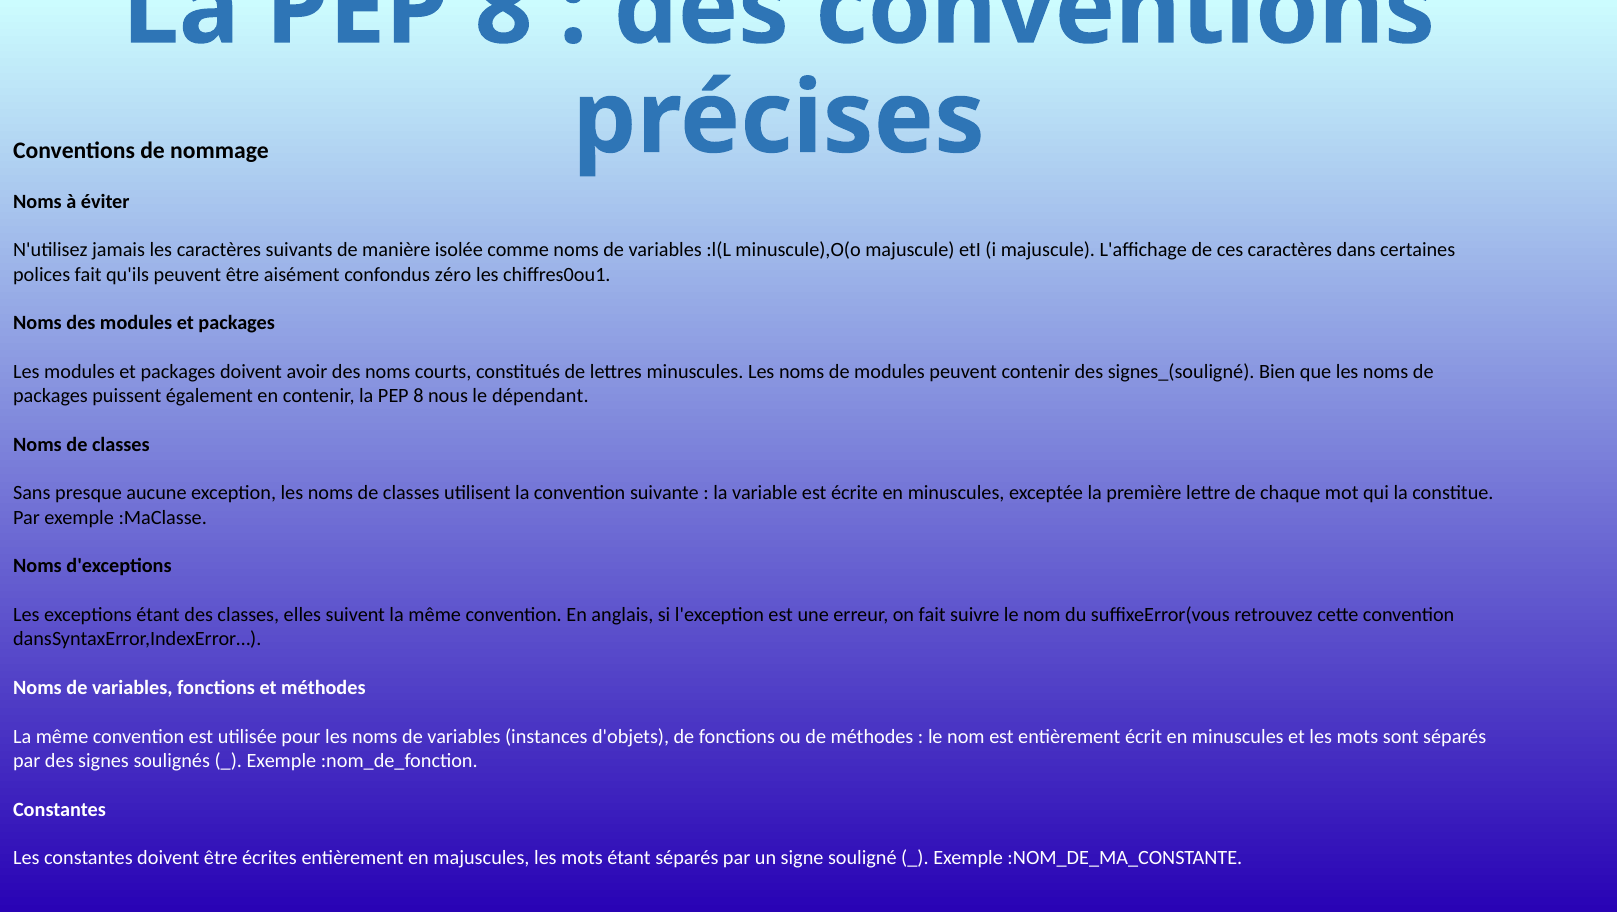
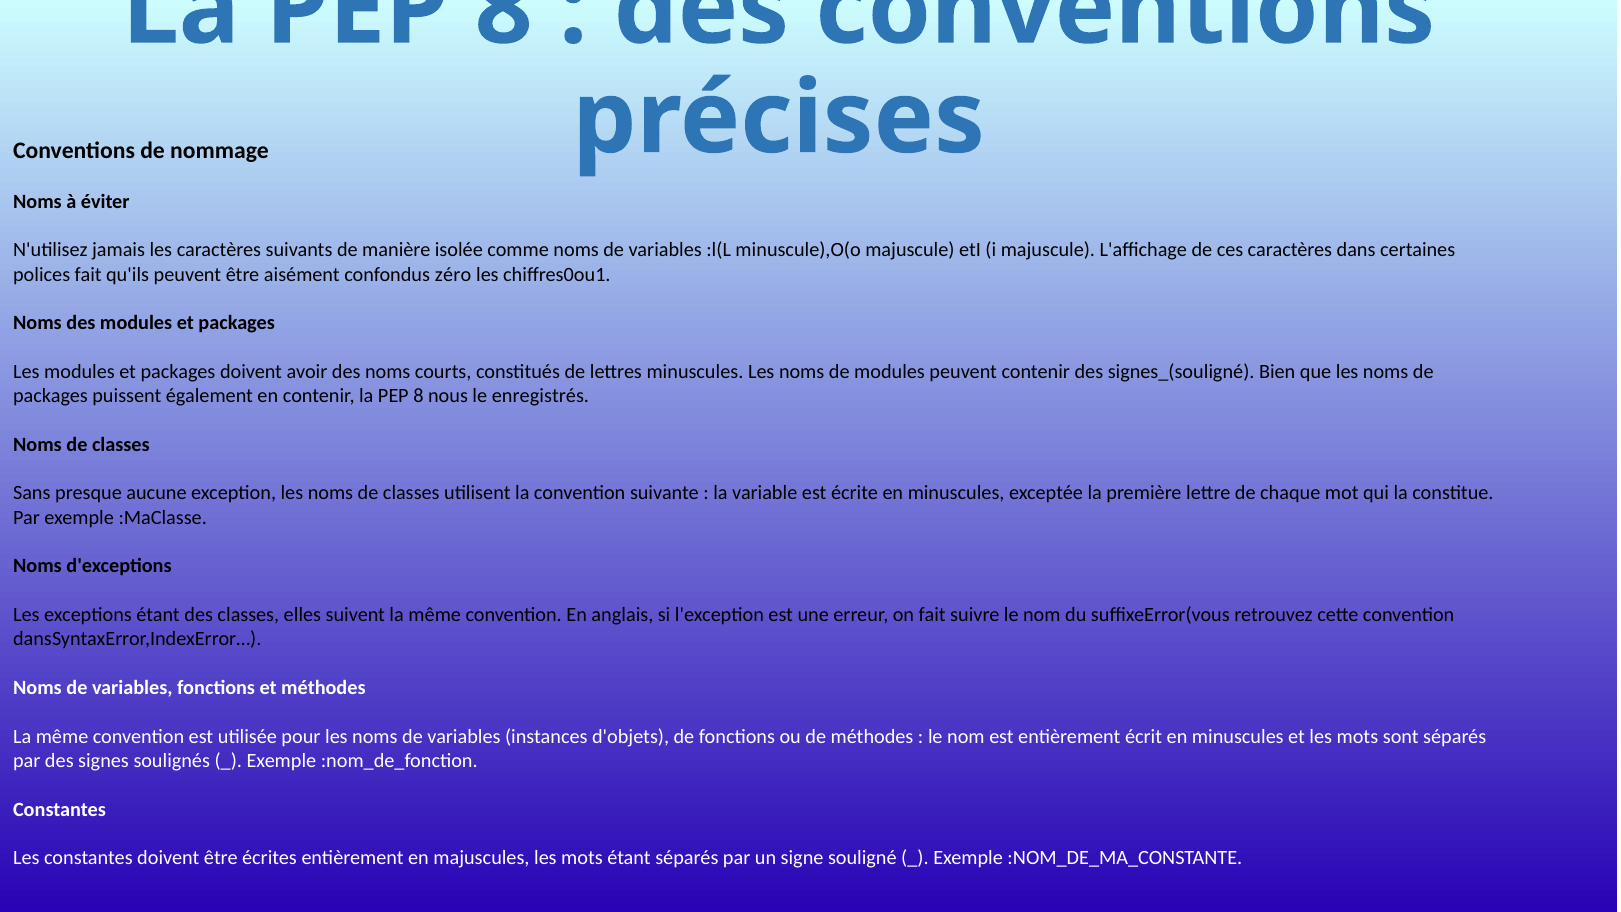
dépendant: dépendant -> enregistrés (540, 396)
